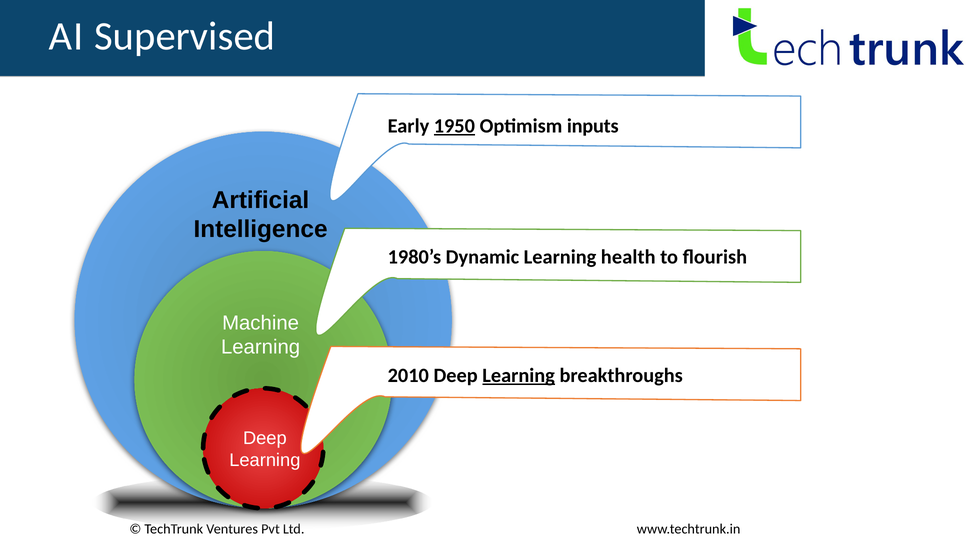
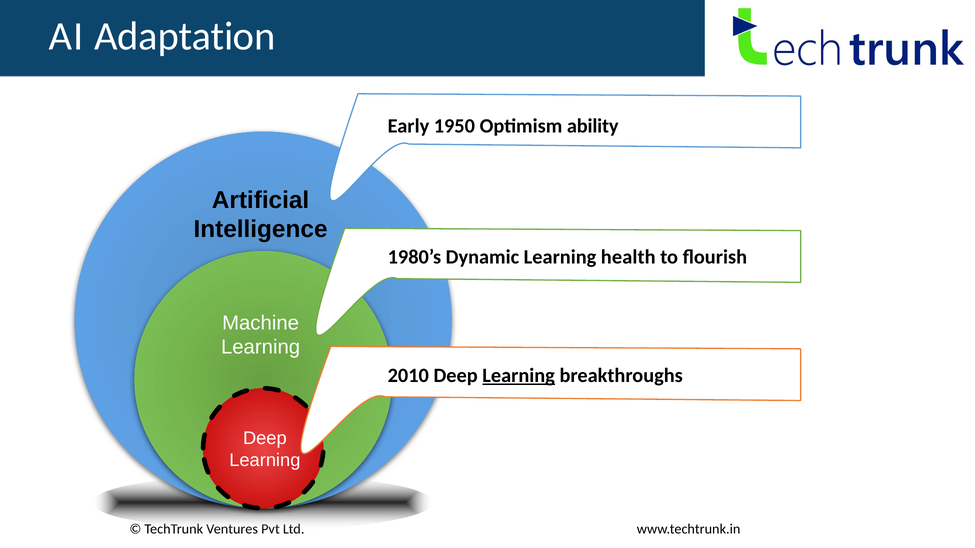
Supervised: Supervised -> Adaptation (185, 36)
1950 underline: present -> none (454, 126)
inputs: inputs -> ability (593, 126)
